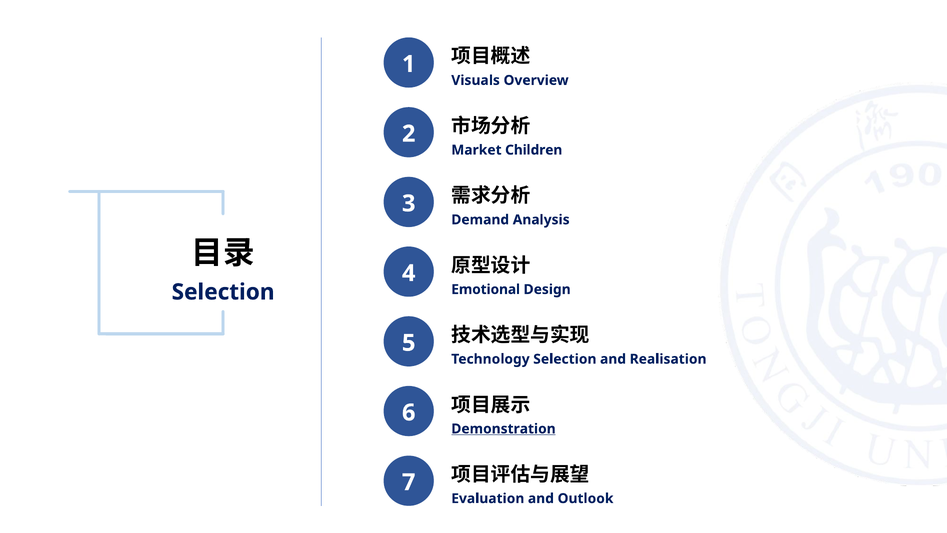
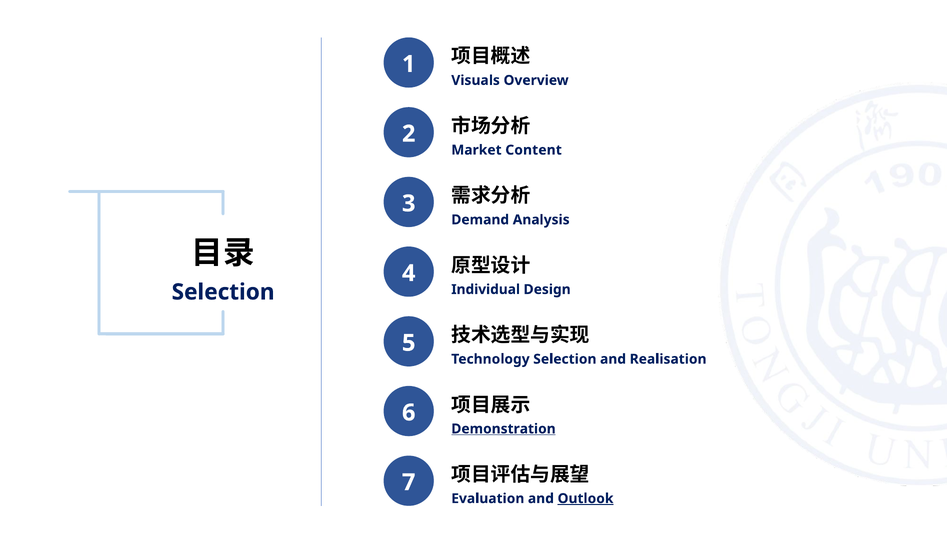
Children: Children -> Content (534, 150)
Emotional: Emotional -> Individual (486, 289)
Outlook underline: none -> present (586, 498)
